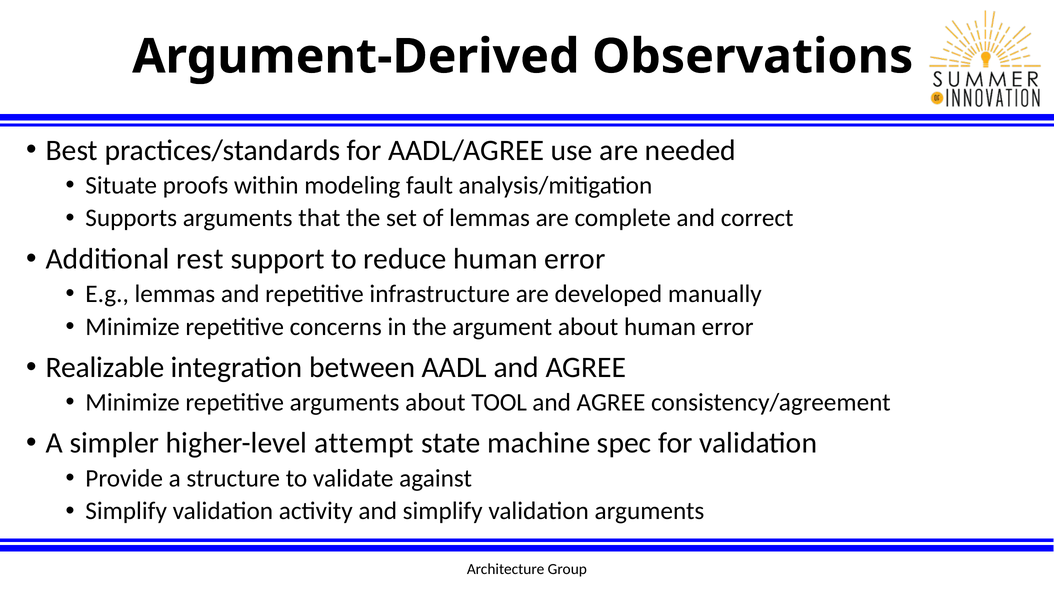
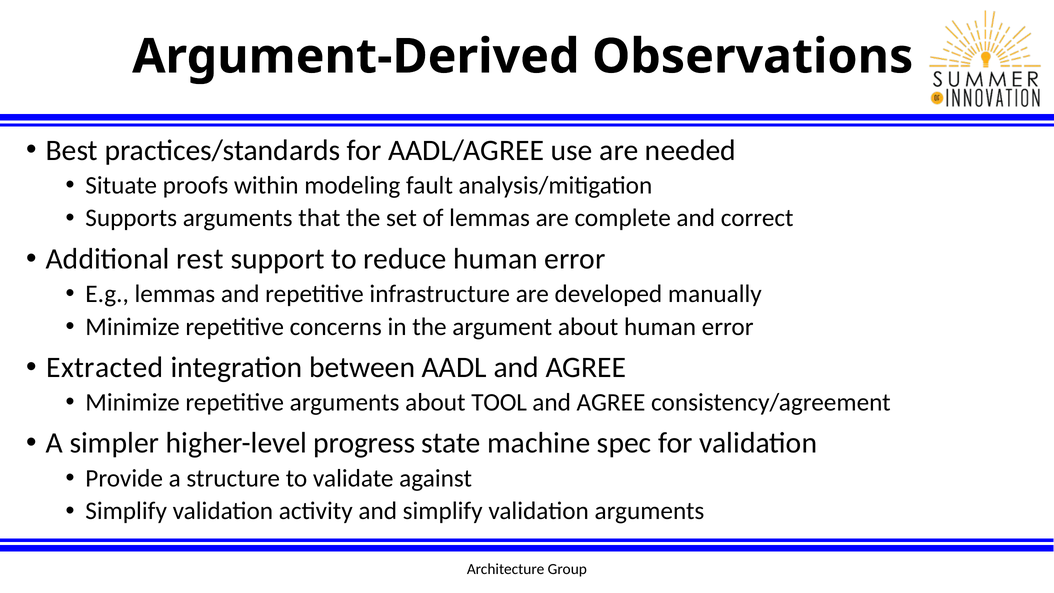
Realizable: Realizable -> Extracted (105, 367)
attempt: attempt -> progress (364, 443)
